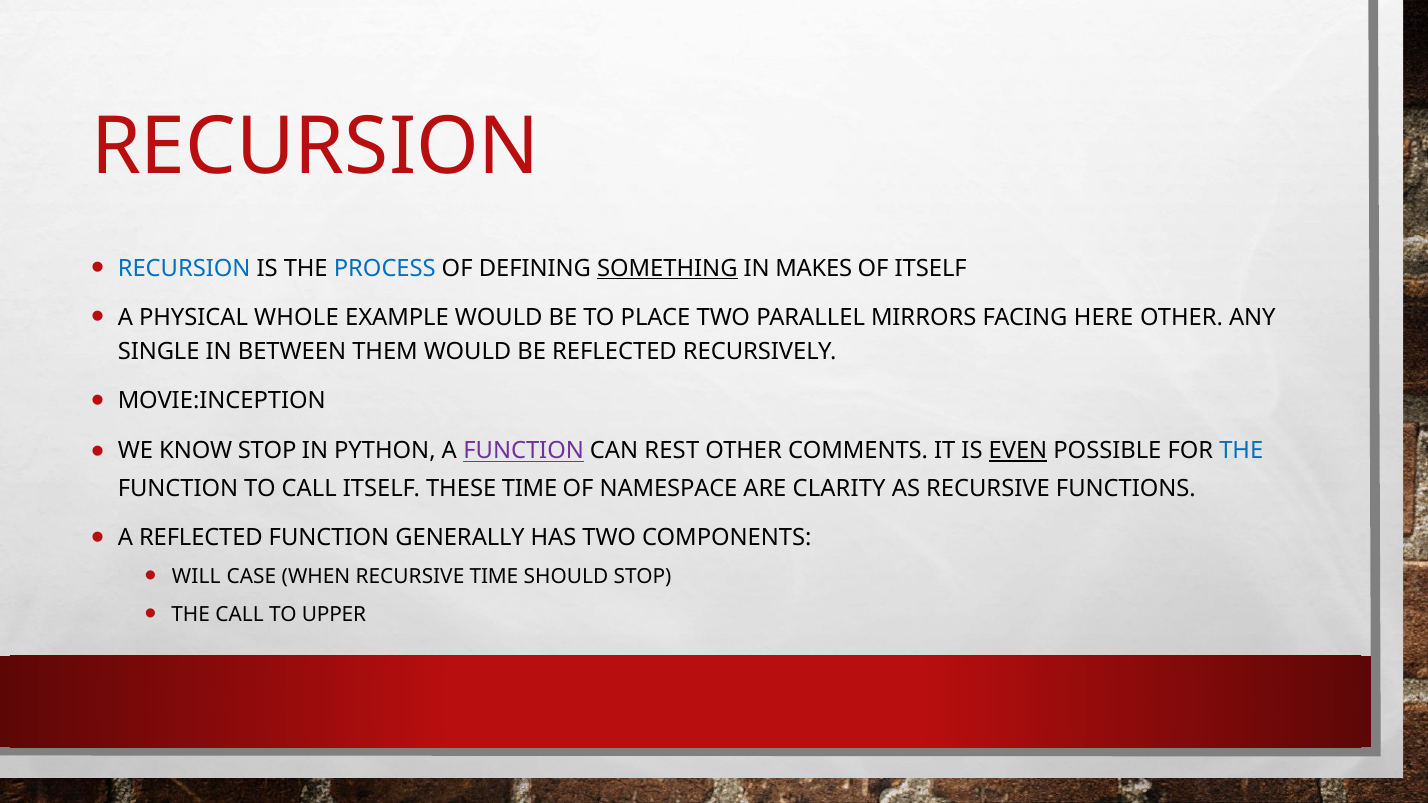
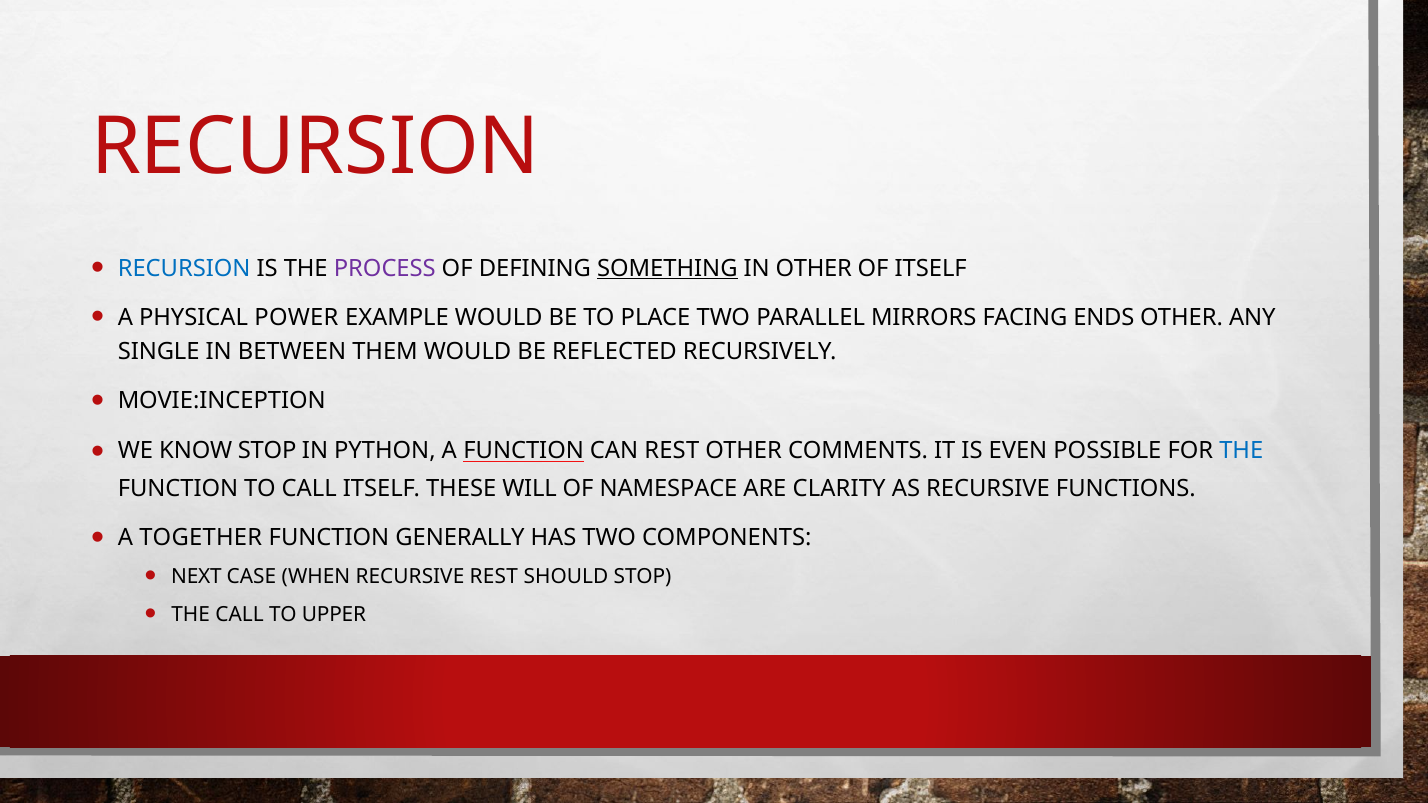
PROCESS colour: blue -> purple (385, 269)
IN MAKES: MAKES -> OTHER (814, 269)
WHOLE: WHOLE -> POWER (296, 318)
HERE: HERE -> ENDS (1104, 318)
FUNCTION colour: purple -> black (524, 451)
EVEN underline: present -> none (1018, 451)
THESE TIME: TIME -> WILL (530, 489)
A REFLECTED: REFLECTED -> TOGETHER (201, 538)
WILL: WILL -> NEXT (196, 577)
RECURSIVE TIME: TIME -> REST (494, 577)
